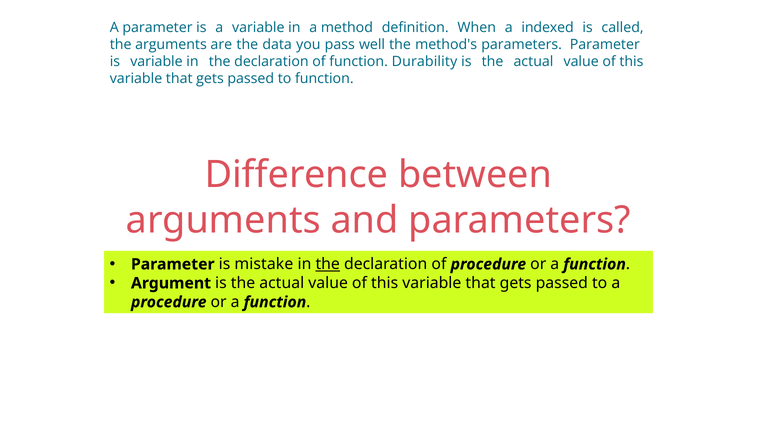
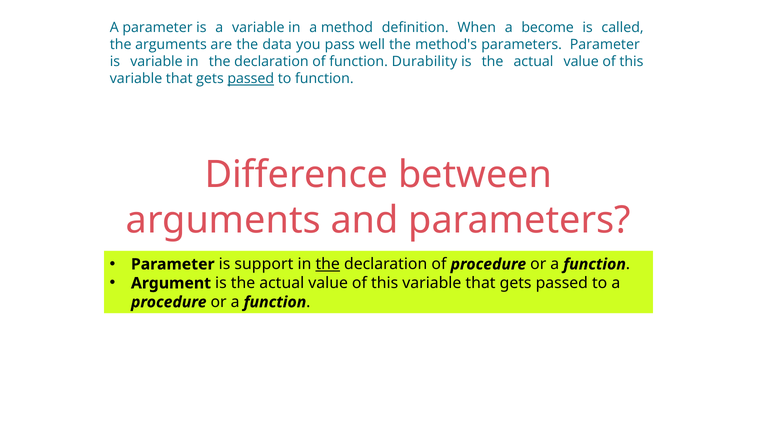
indexed: indexed -> become (548, 28)
passed underline: none -> present (251, 79)
mistake: mistake -> support (264, 264)
